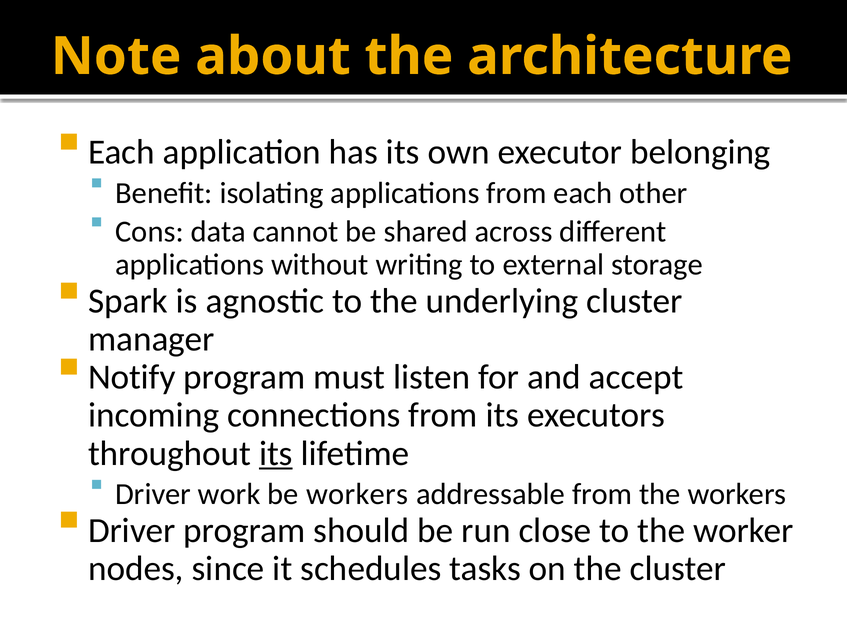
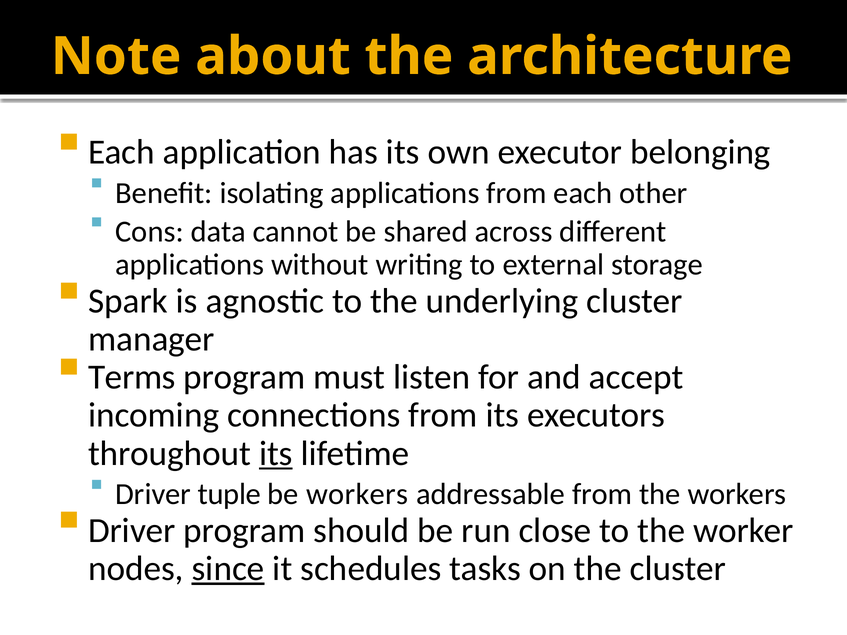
Notify: Notify -> Terms (132, 377)
work: work -> tuple (229, 494)
since underline: none -> present (228, 569)
